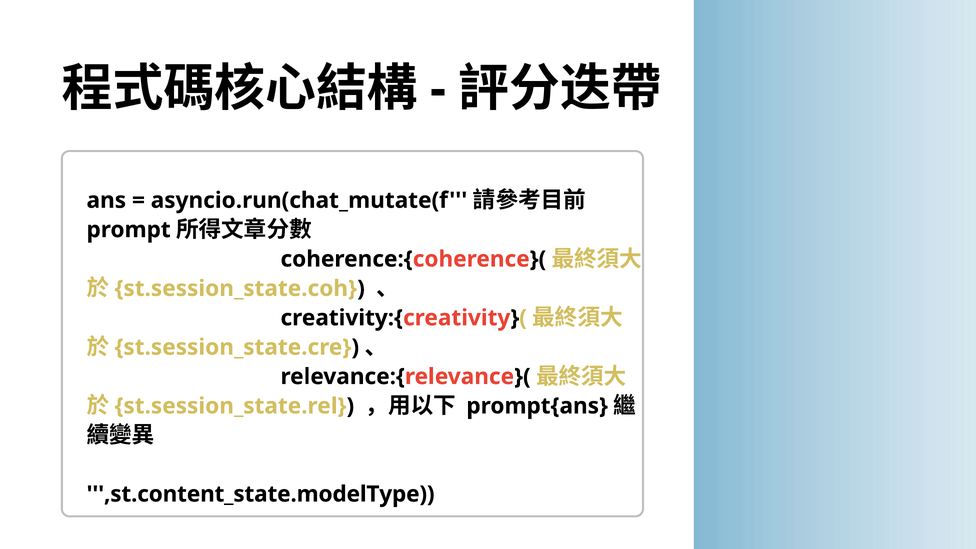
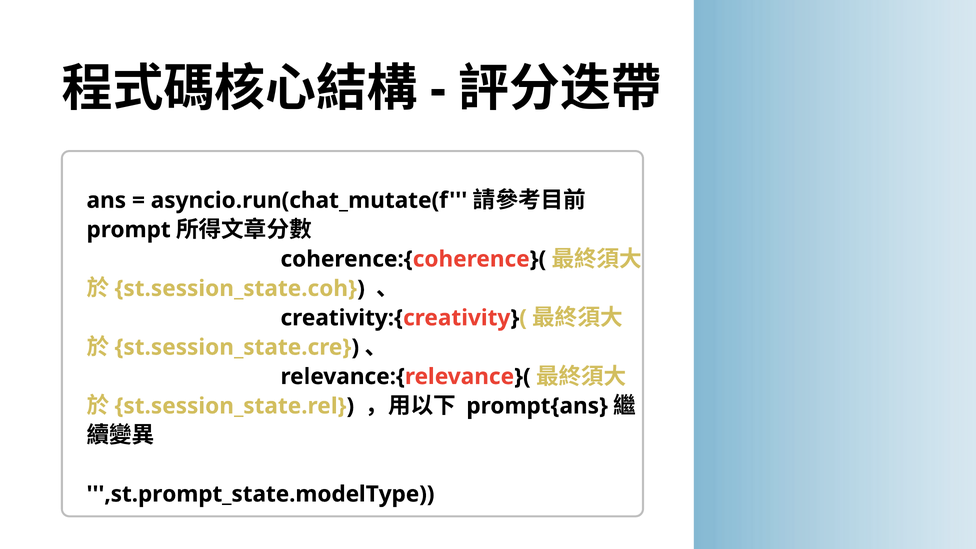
,st.content_state.modelType: ,st.content_state.modelType -> ,st.prompt_state.modelType (260, 494)
